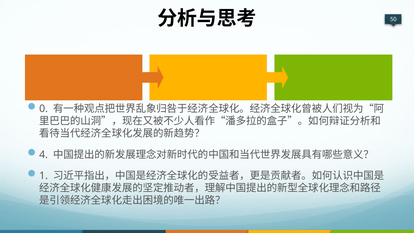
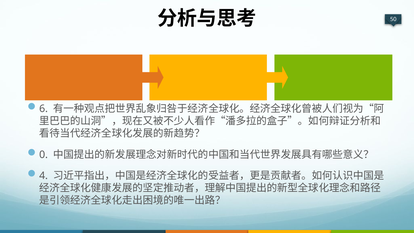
0: 0 -> 6 (44, 109)
4: 4 -> 0 (44, 155)
1: 1 -> 4 (44, 176)
